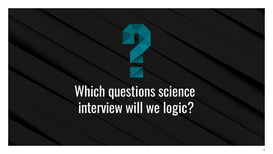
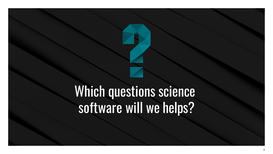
interview: interview -> software (100, 108)
logic: logic -> helps (179, 108)
